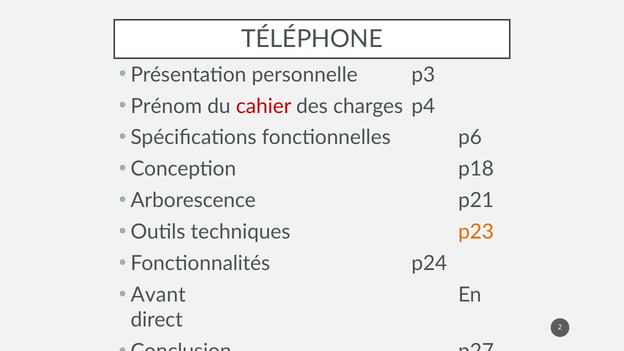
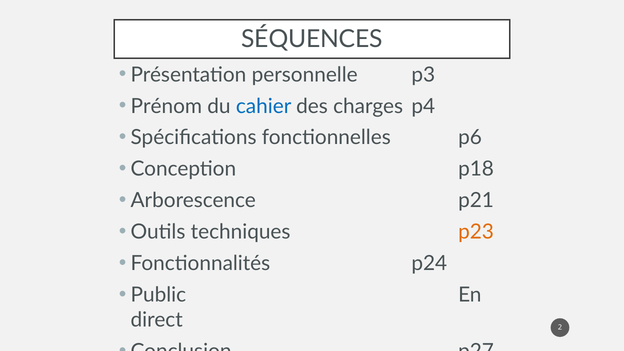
TÉLÉPHONE: TÉLÉPHONE -> SÉQUENCES (312, 39)
cahier colour: red -> blue (264, 106)
Avant: Avant -> Public (158, 295)
